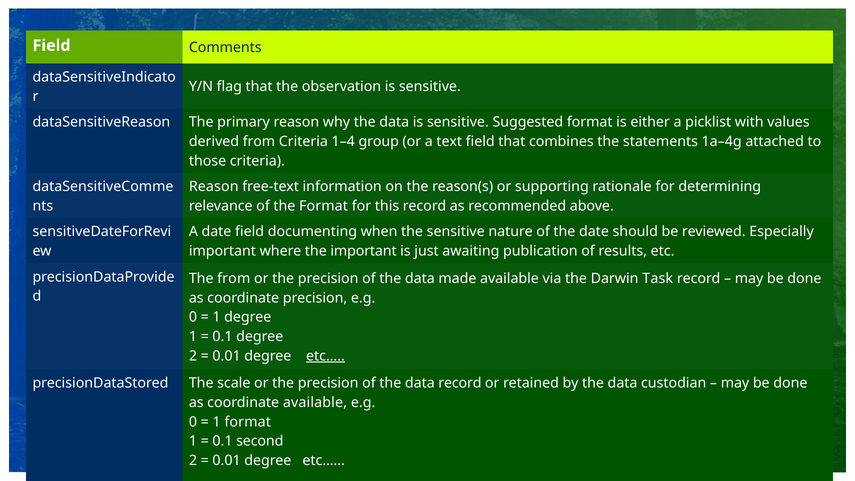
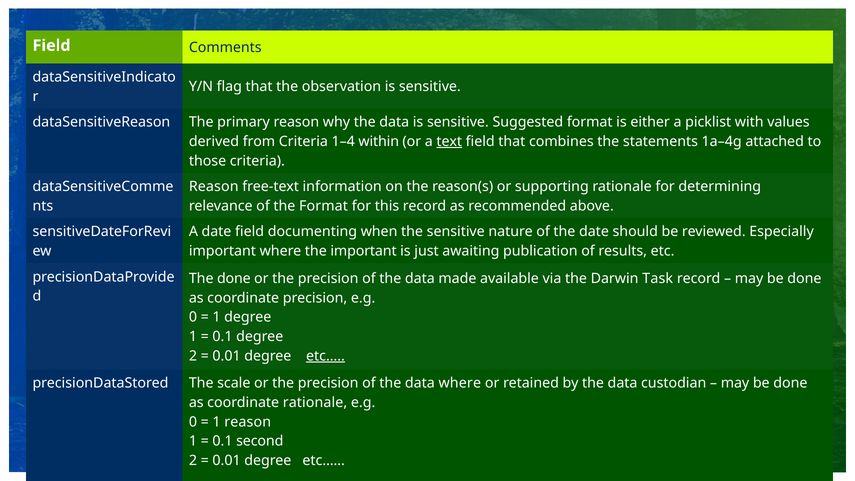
group: group -> within (379, 141)
text underline: none -> present (449, 141)
The from: from -> done (234, 278)
data record: record -> where (460, 383)
coordinate available: available -> rationale (315, 402)
1 format: format -> reason (248, 422)
